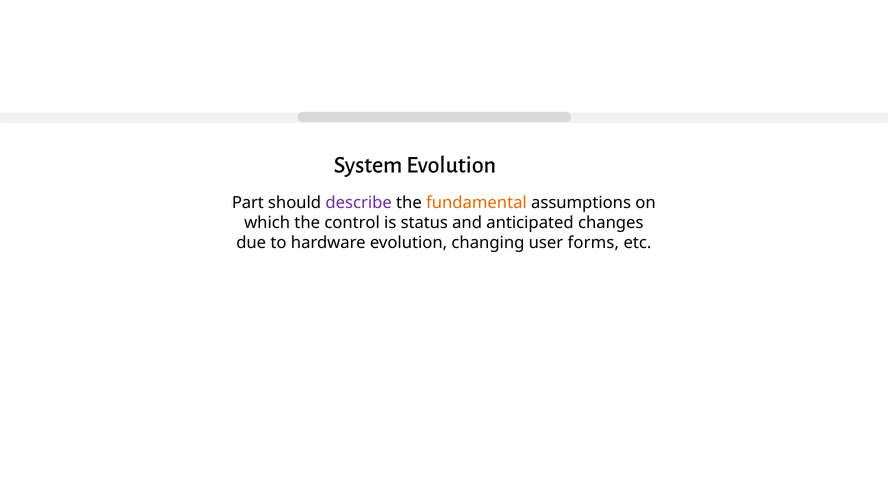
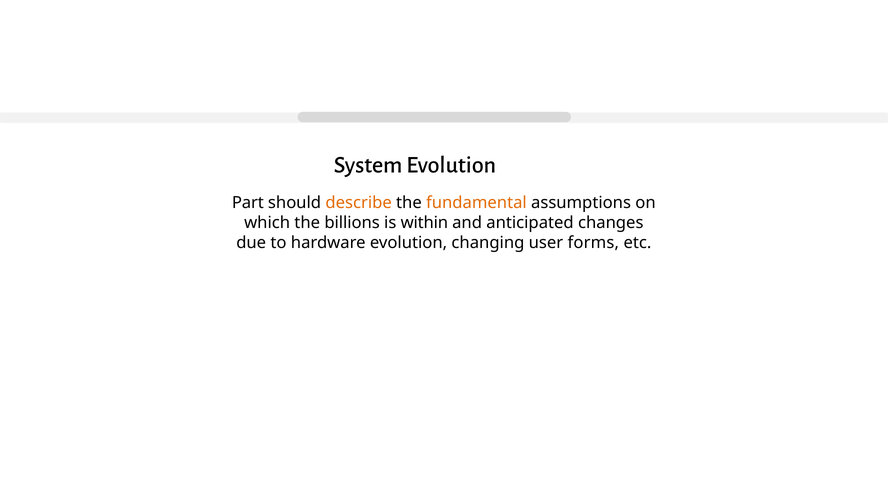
describe colour: purple -> orange (359, 202)
control: control -> billions (352, 222)
status: status -> within (424, 222)
